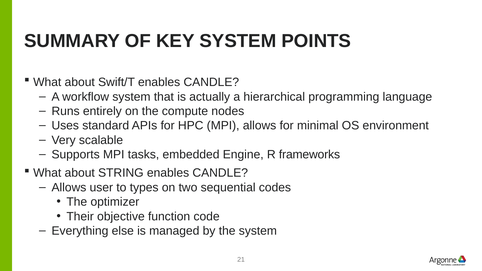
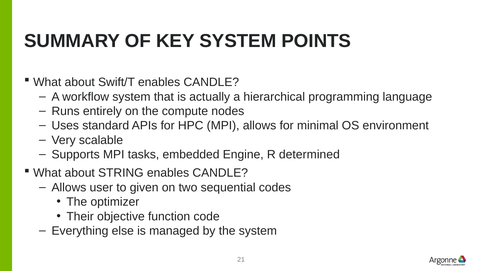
frameworks: frameworks -> determined (309, 155)
types: types -> given (144, 188)
